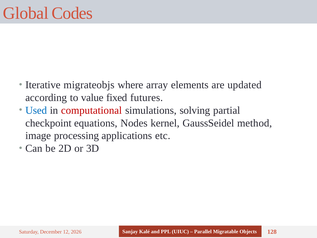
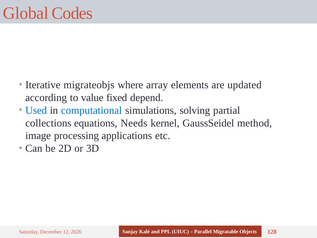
futures: futures -> depend (147, 98)
computational colour: red -> blue (91, 110)
checkpoint: checkpoint -> collections (48, 123)
Nodes: Nodes -> Needs (134, 123)
